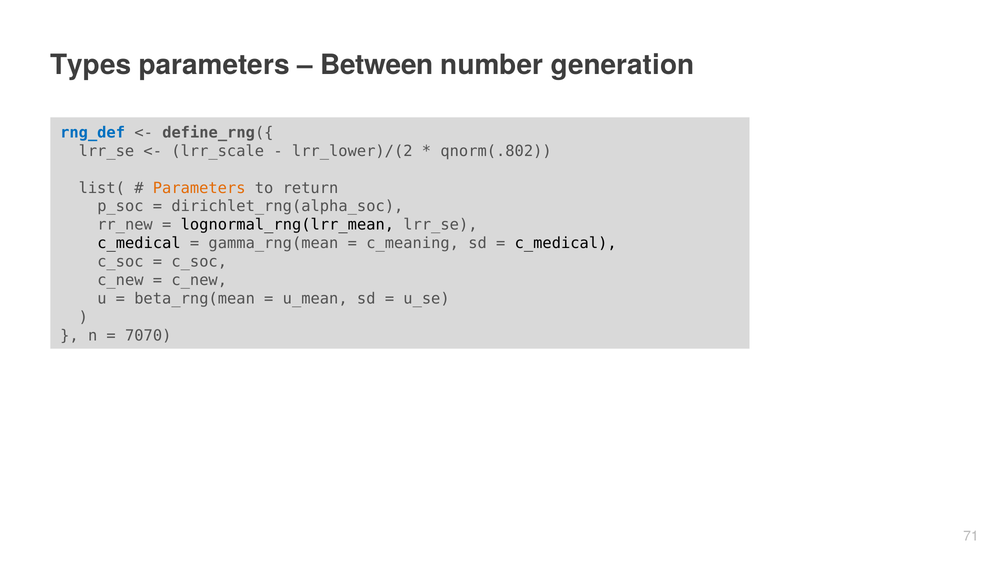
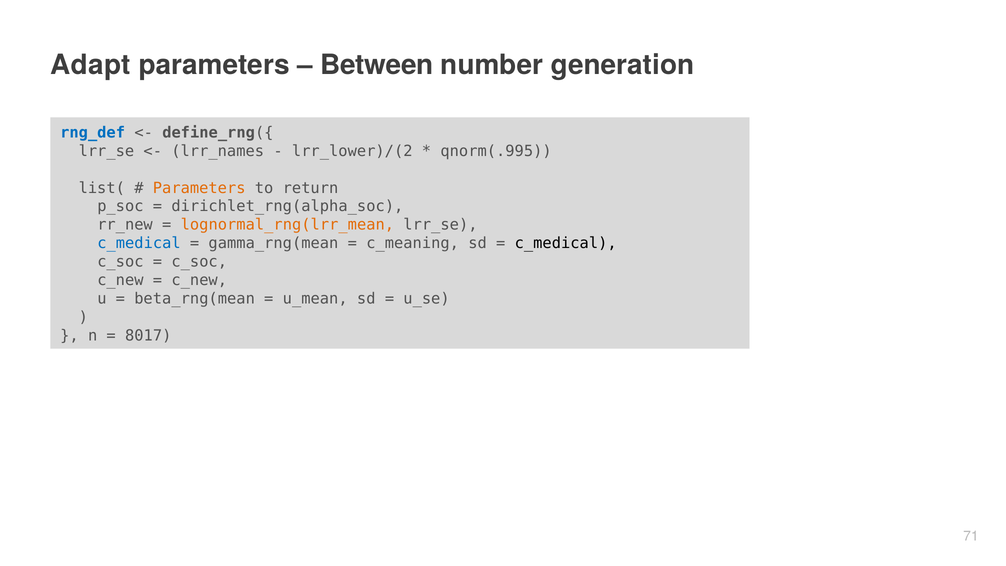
Types: Types -> Adapt (91, 65)
lrr_scale: lrr_scale -> lrr_names (218, 151)
qnorm(.802: qnorm(.802 -> qnorm(.995 (496, 151)
lognormal_rng(lrr_mean colour: black -> orange (287, 225)
c_medical colour: black -> blue (139, 243)
7070: 7070 -> 8017 (148, 336)
